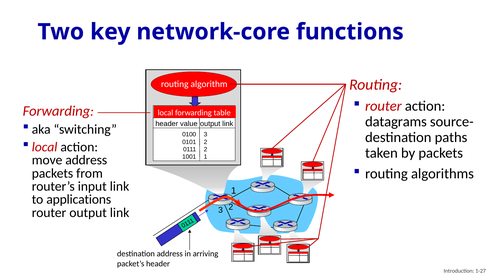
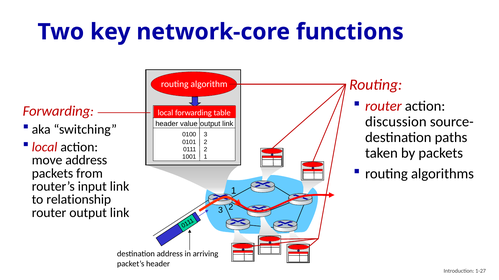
datagrams: datagrams -> discussion (396, 122)
applications: applications -> relationship (79, 200)
